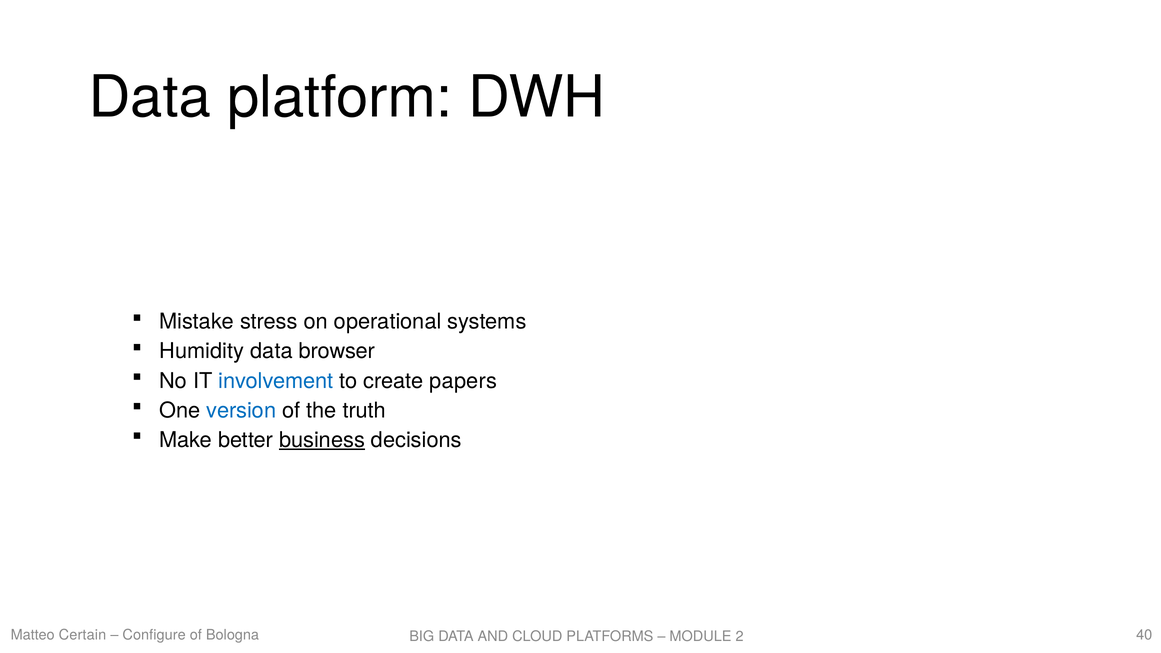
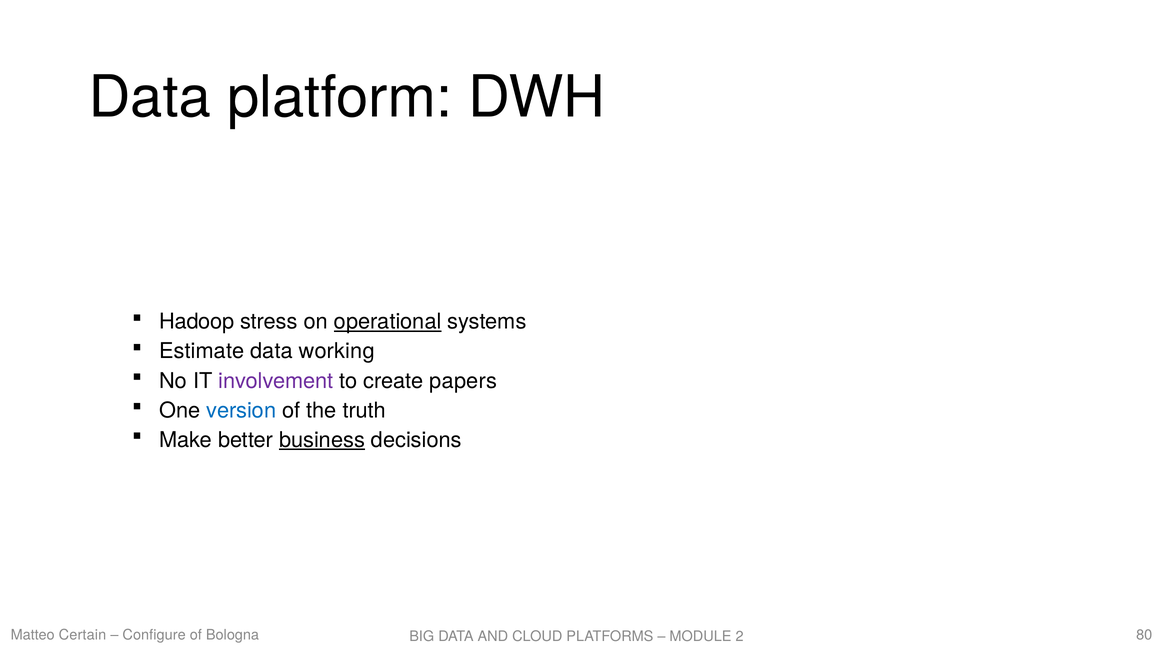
Mistake: Mistake -> Hadoop (197, 322)
operational underline: none -> present (388, 322)
Humidity: Humidity -> Estimate (202, 351)
browser: browser -> working (337, 351)
involvement colour: blue -> purple (276, 381)
40: 40 -> 80 (1144, 635)
